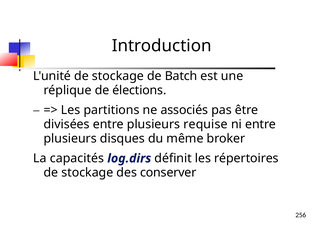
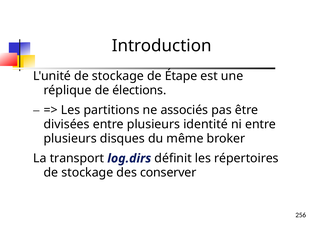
Batch: Batch -> Étape (181, 76)
requise: requise -> identité (206, 124)
capacités: capacités -> transport (77, 158)
